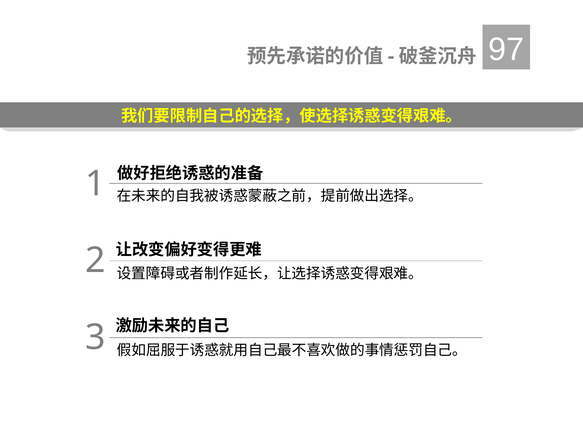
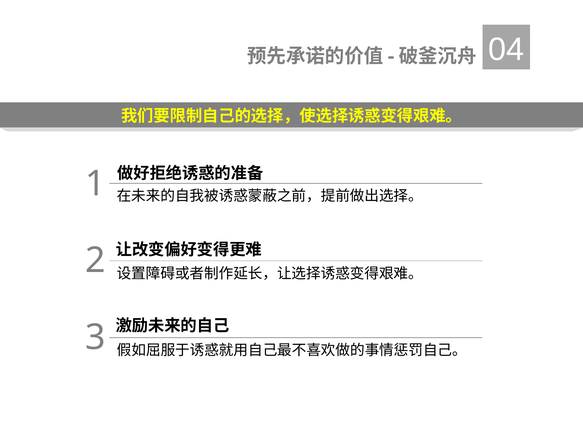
97: 97 -> 04 (506, 49)
